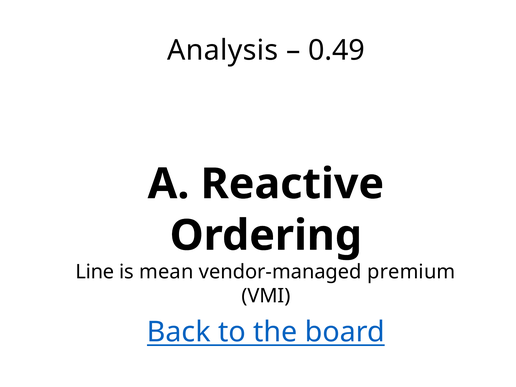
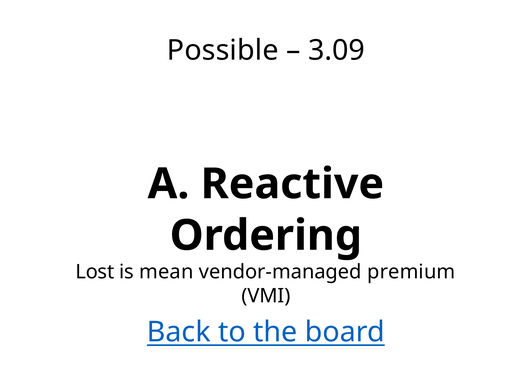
Analysis: Analysis -> Possible (223, 50)
0.49: 0.49 -> 3.09 (336, 50)
Line: Line -> Lost (95, 272)
